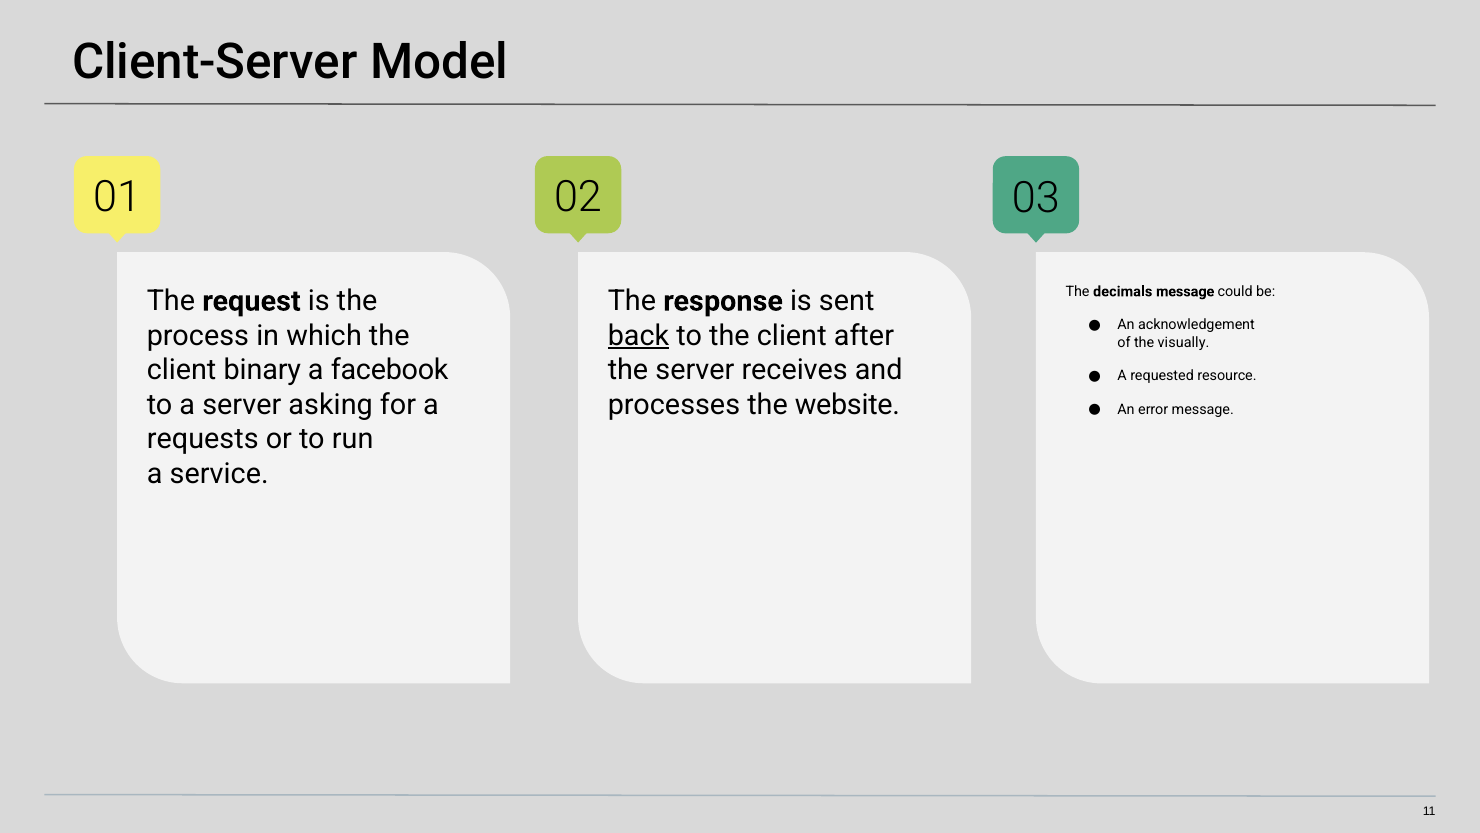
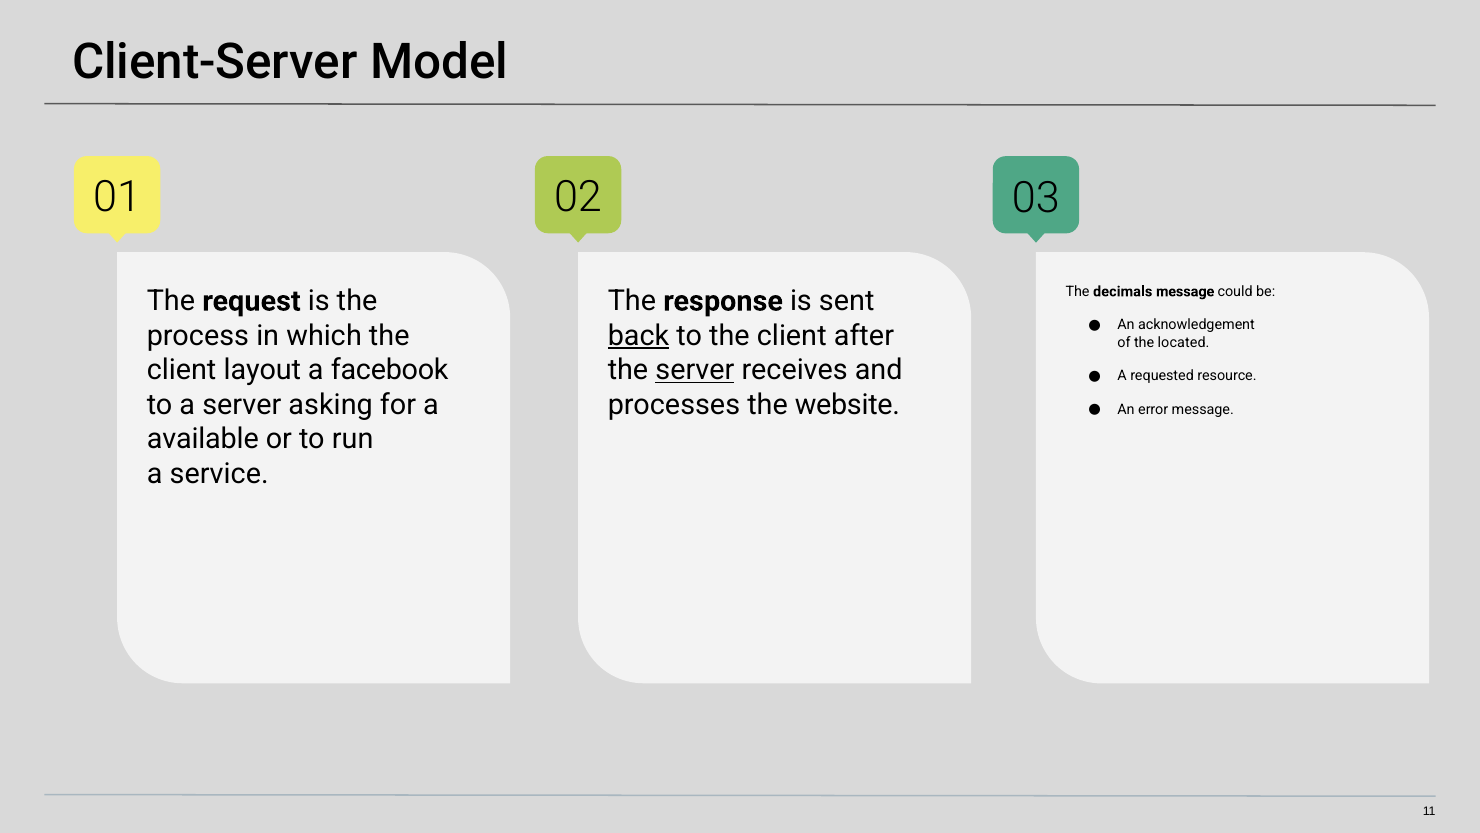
visually: visually -> located (1184, 342)
binary: binary -> layout (262, 370)
server underline: none -> present (695, 370)
requests: requests -> available (203, 439)
